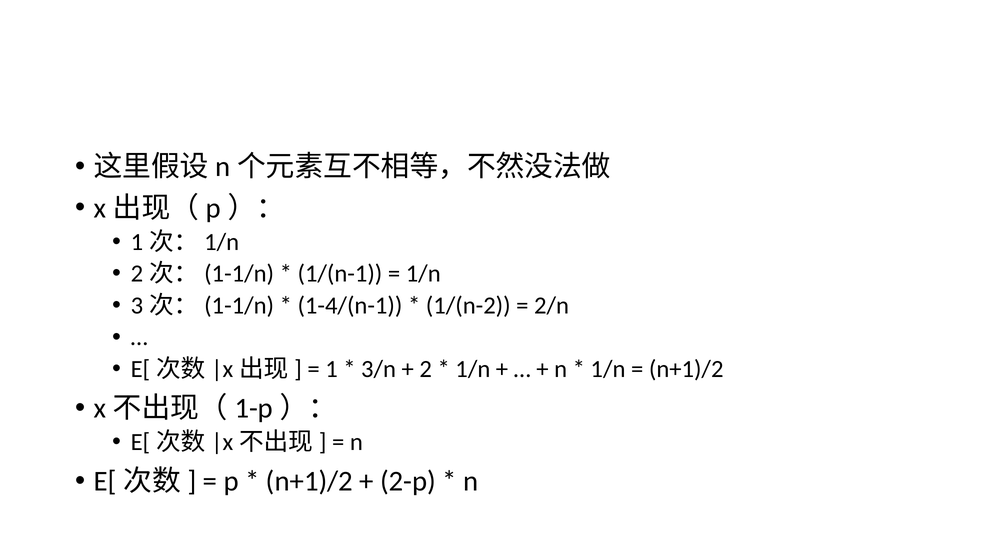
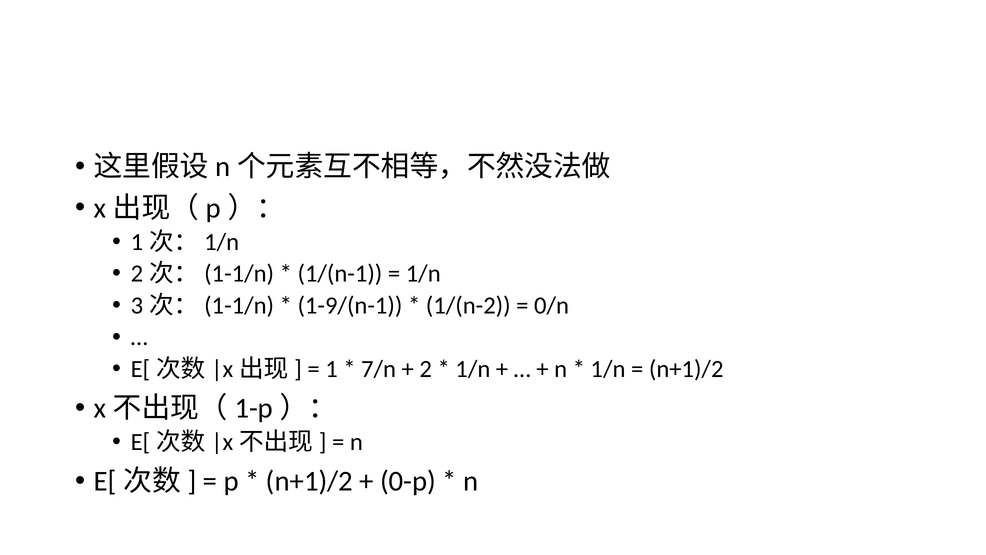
1-4/(n-1: 1-4/(n-1 -> 1-9/(n-1 (350, 305)
2/n: 2/n -> 0/n (552, 305)
3/n: 3/n -> 7/n (379, 369)
2-p: 2-p -> 0-p (408, 481)
